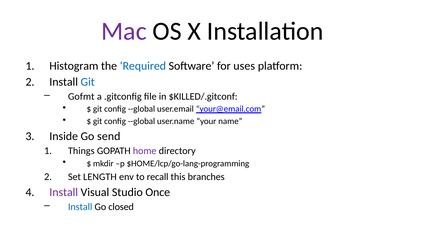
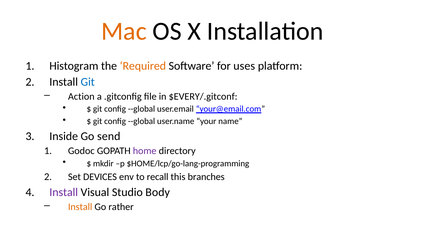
Mac colour: purple -> orange (124, 31)
Required colour: blue -> orange (143, 66)
Gofmt: Gofmt -> Action (81, 97)
$KILLED/.gitconf: $KILLED/.gitconf -> $EVERY/.gitconf (203, 97)
Things: Things -> Godoc (81, 151)
LENGTH: LENGTH -> DEVICES (100, 177)
Once: Once -> Body (158, 192)
Install colour: blue -> orange (80, 207)
closed: closed -> rather (121, 207)
